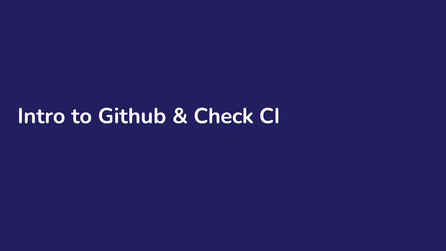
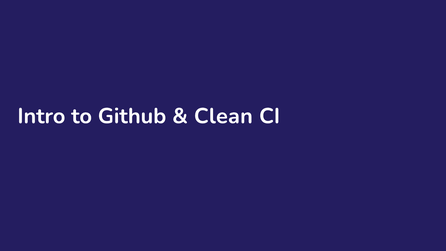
Check: Check -> Clean (223, 116)
